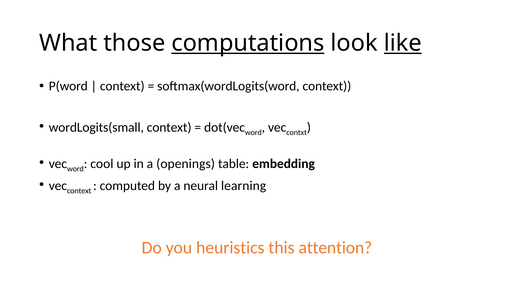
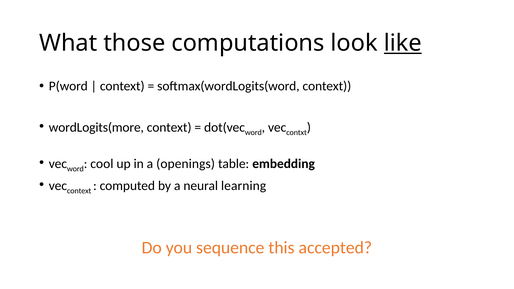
computations underline: present -> none (248, 43)
wordLogits(small: wordLogits(small -> wordLogits(more (96, 127)
heuristics: heuristics -> sequence (230, 248)
attention: attention -> accepted (335, 248)
